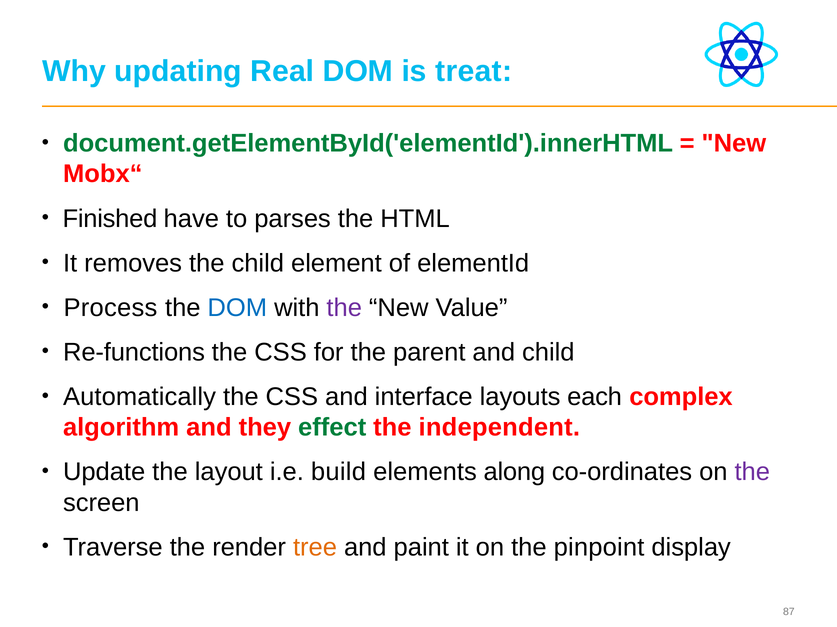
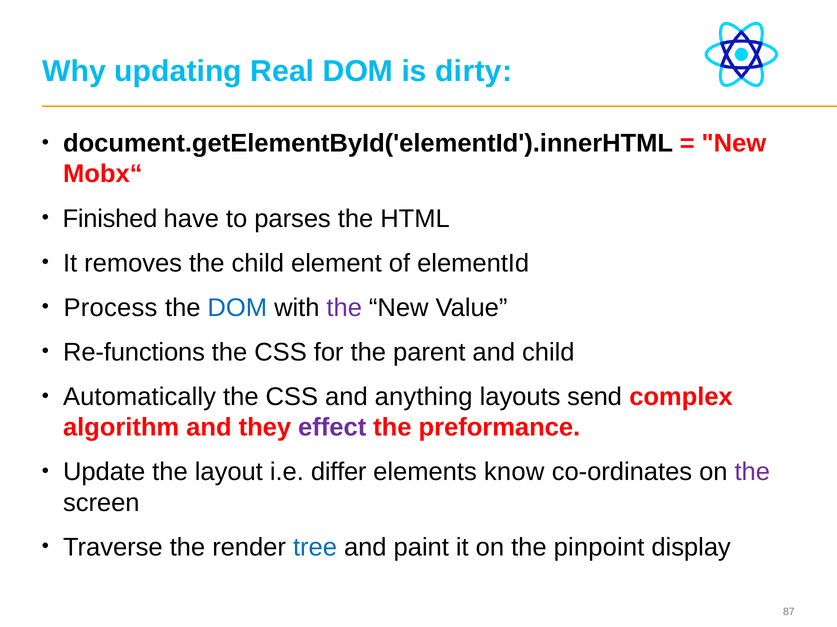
treat: treat -> dirty (474, 71)
document.getElementById('elementId').innerHTML colour: green -> black (368, 144)
interface: interface -> anything (424, 397)
each: each -> send (595, 397)
effect colour: green -> purple (332, 428)
independent: independent -> preformance (499, 428)
build: build -> differ (339, 473)
along: along -> know (514, 473)
tree colour: orange -> blue (315, 548)
